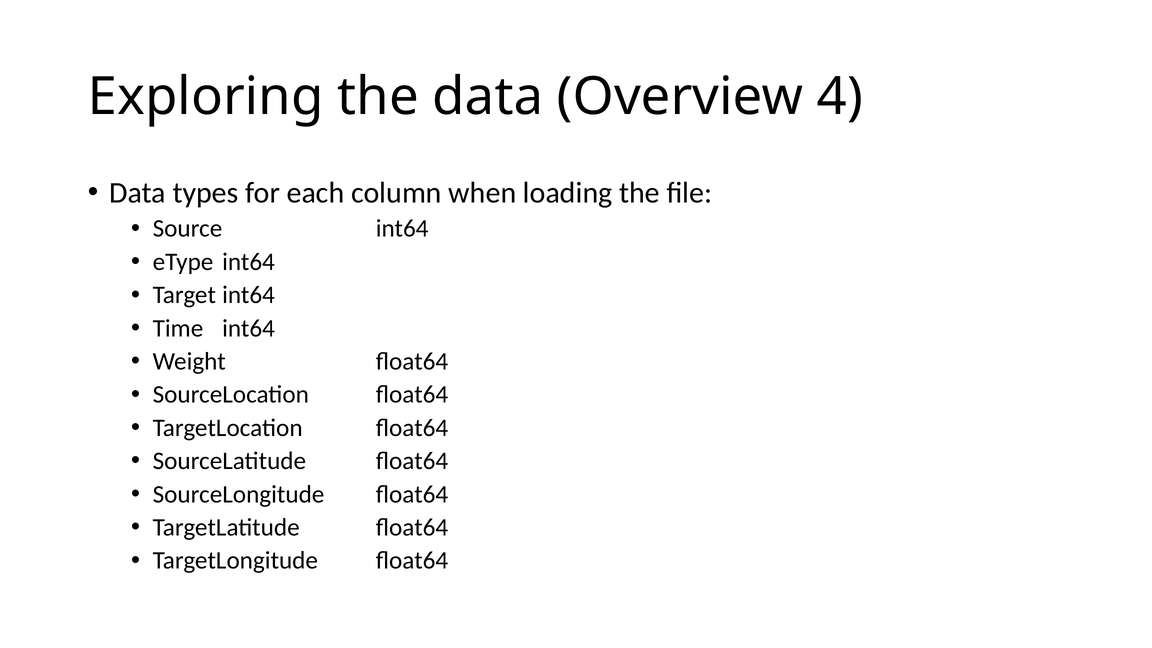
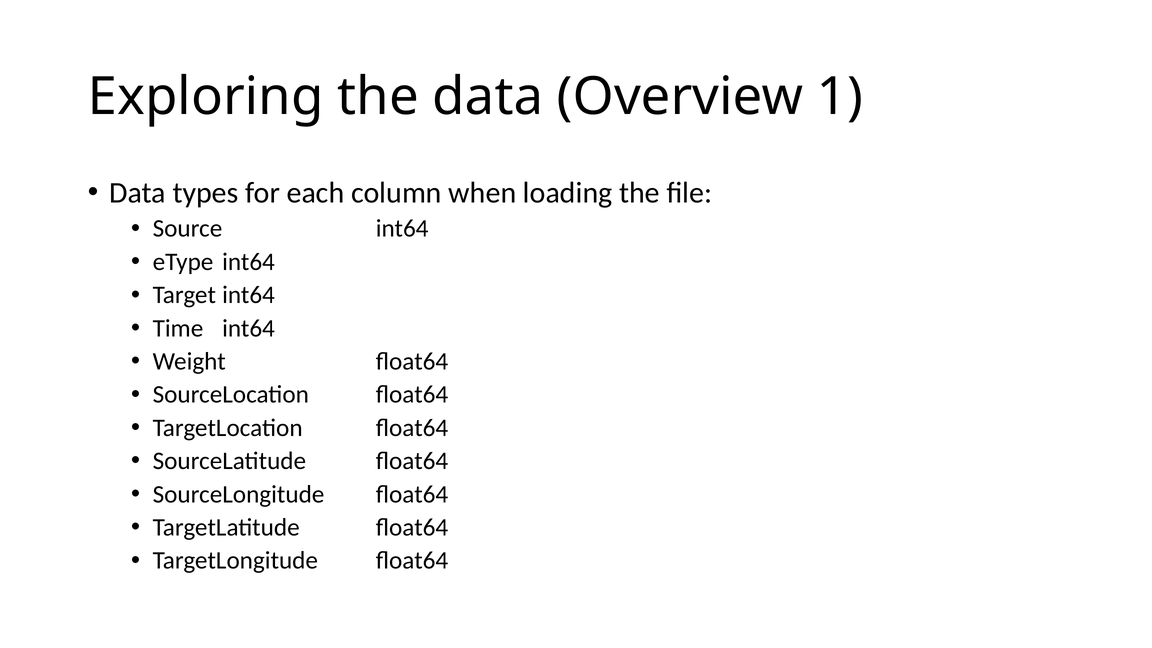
4: 4 -> 1 (840, 97)
